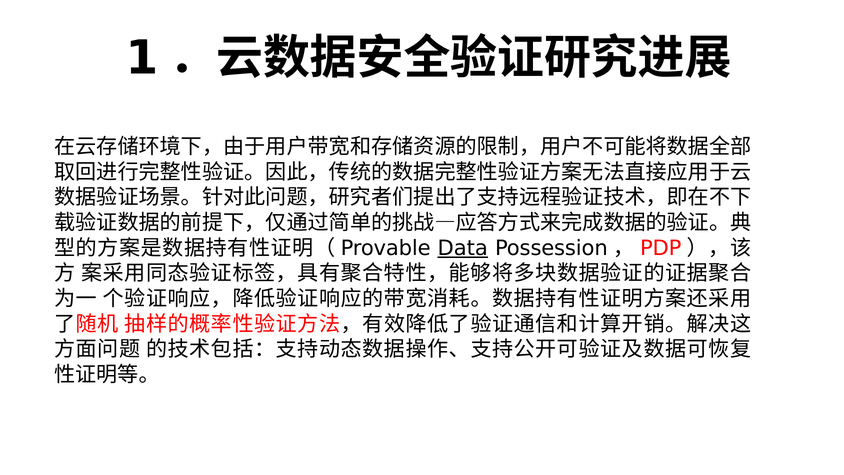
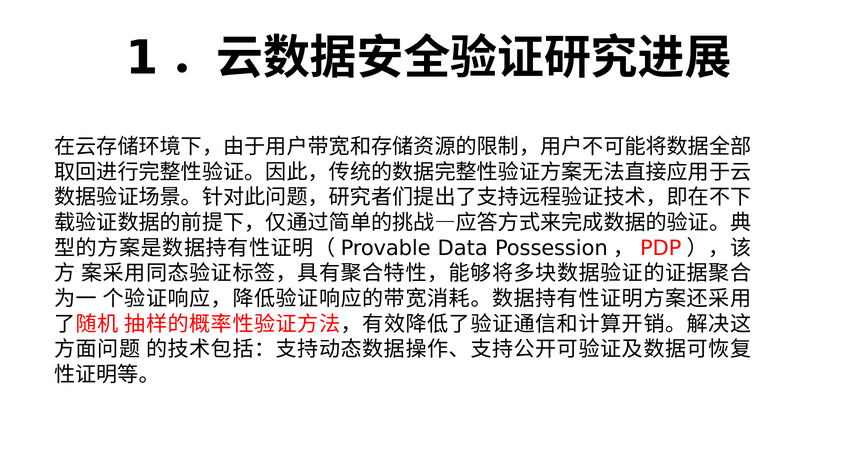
Data underline: present -> none (463, 248)
